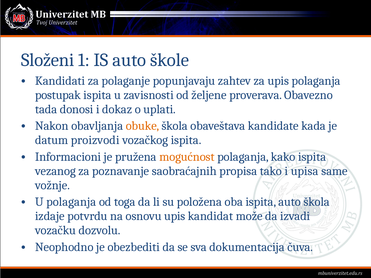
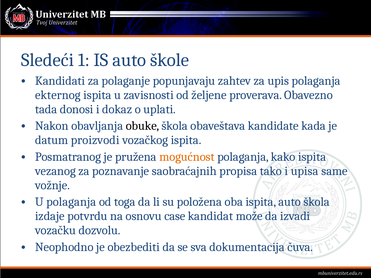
Složeni: Složeni -> Sledeći (48, 60)
postupak: postupak -> ekternog (58, 95)
obuke colour: orange -> black (143, 126)
Informacioni: Informacioni -> Posmatranog (68, 157)
osnovu upis: upis -> case (175, 216)
